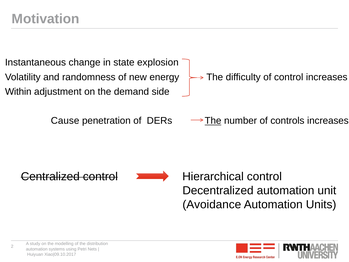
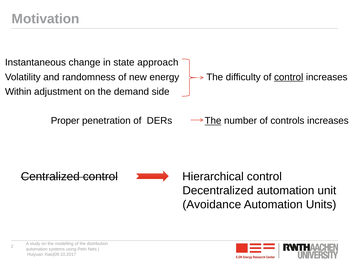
explosion: explosion -> approach (158, 62)
control underline: none -> present (289, 77)
Cause: Cause -> Proper (65, 121)
